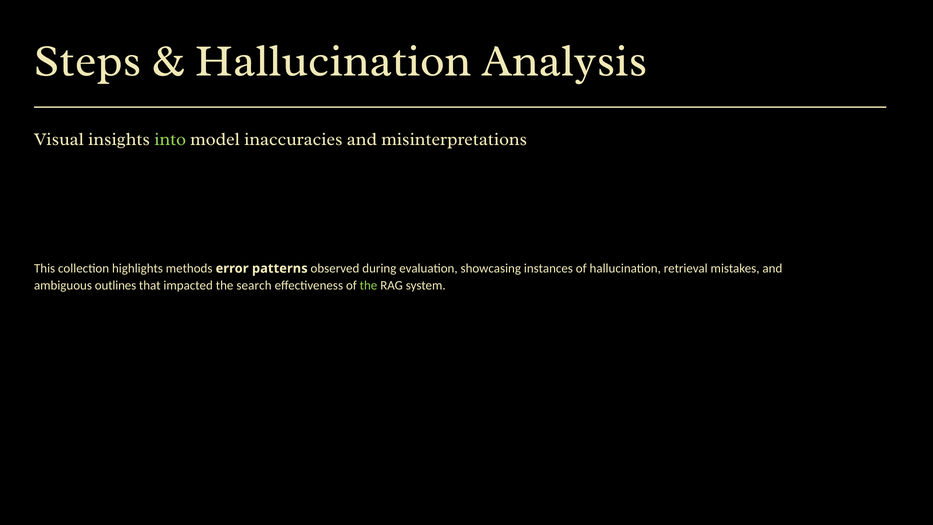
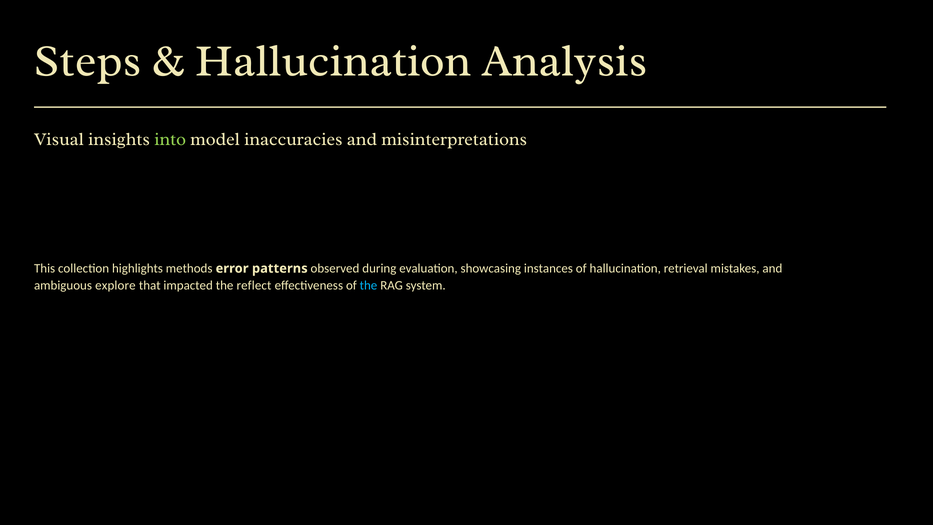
outlines: outlines -> explore (115, 285)
search: search -> reflect (254, 285)
the colour: light green -> light blue (369, 285)
